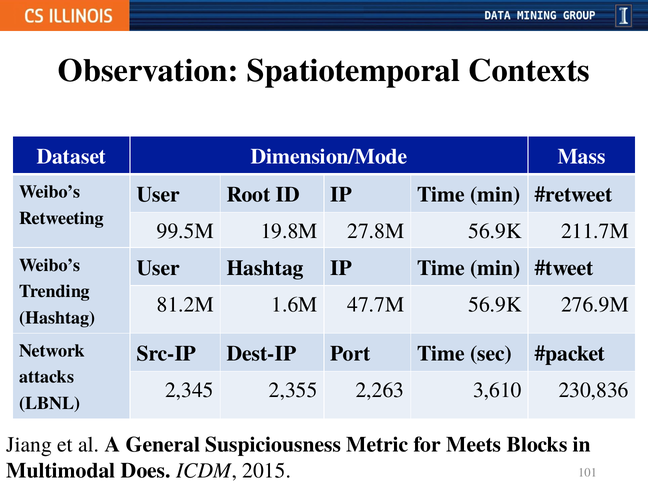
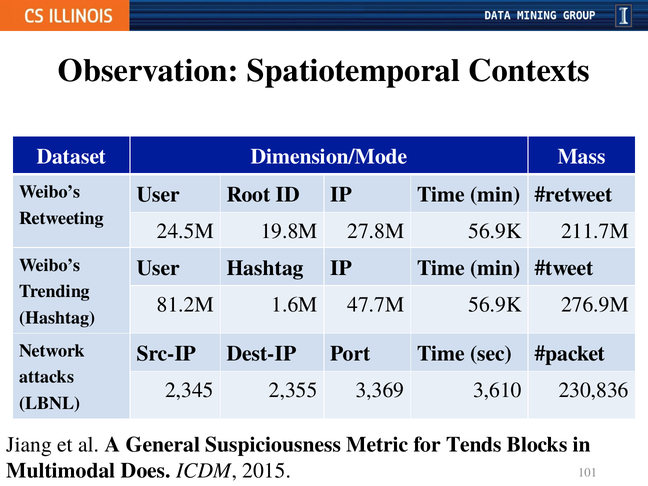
99.5M: 99.5M -> 24.5M (185, 231)
2,263: 2,263 -> 3,369 (380, 390)
Meets: Meets -> Tends (474, 445)
